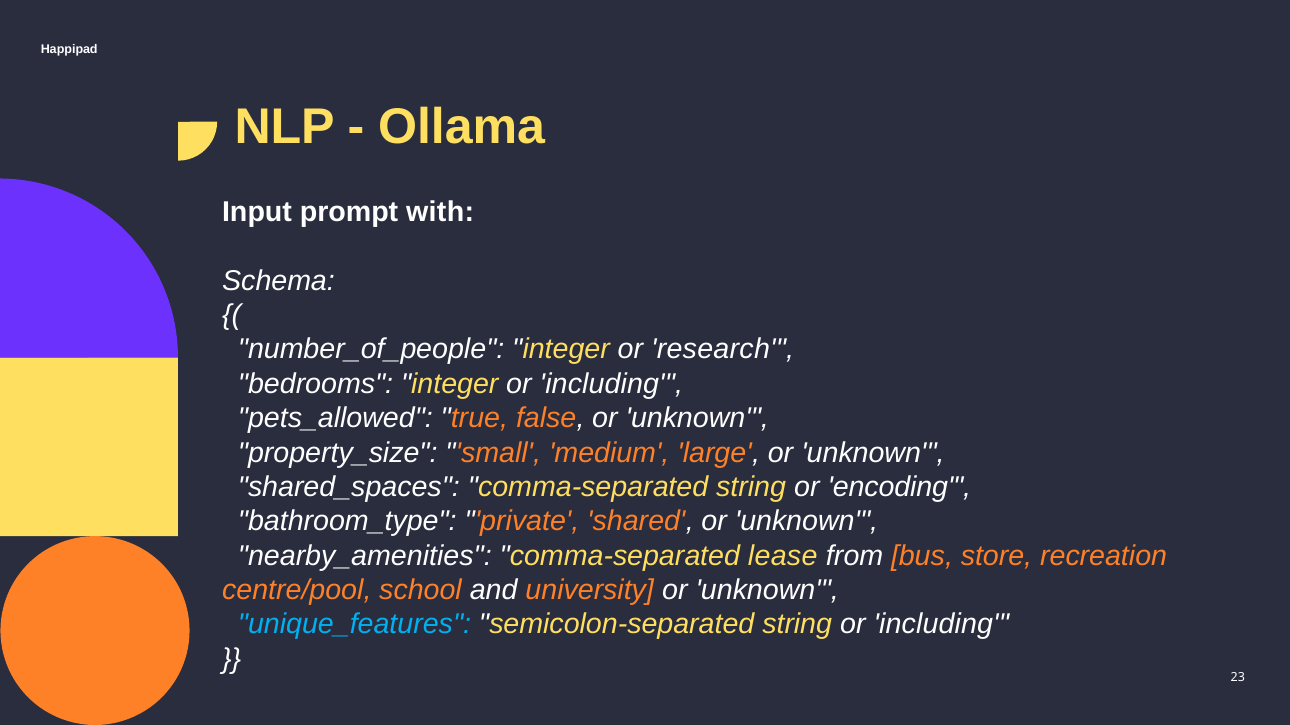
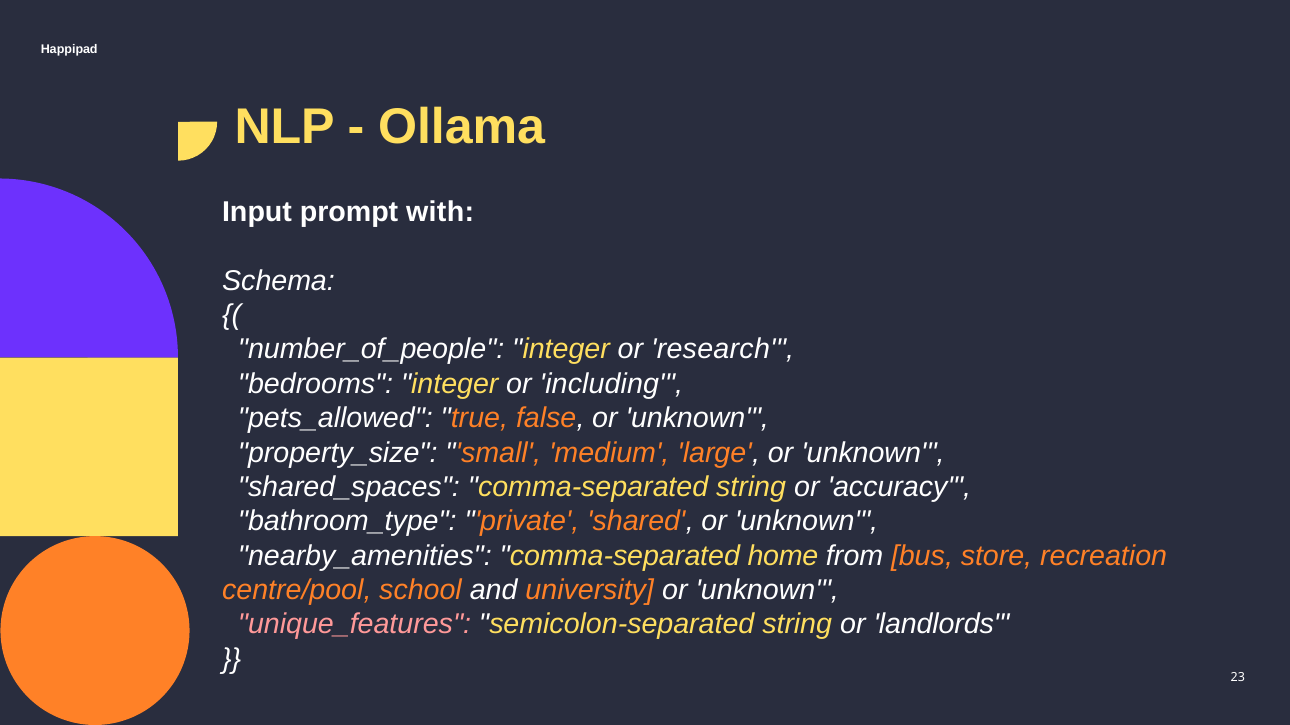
encoding: encoding -> accuracy (899, 487)
lease: lease -> home (783, 556)
unique_features colour: light blue -> pink (355, 625)
string or including: including -> landlords (941, 625)
